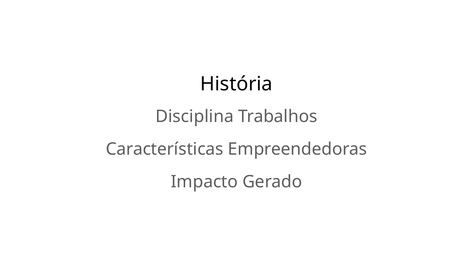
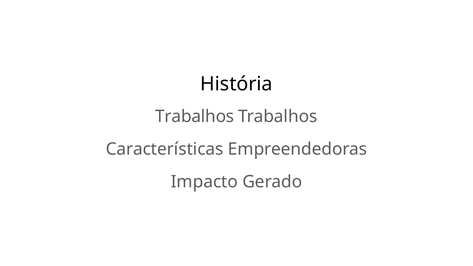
Disciplina: Disciplina -> Trabalhos (195, 117)
